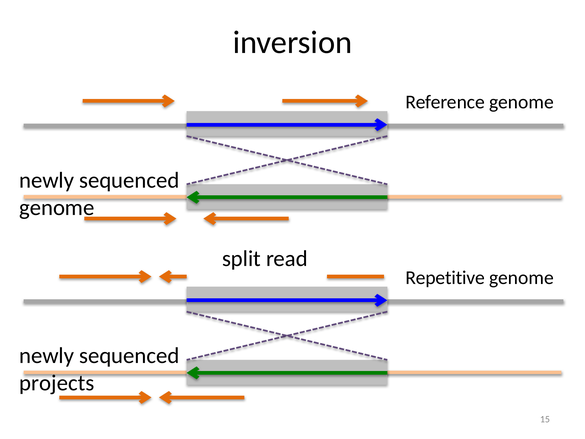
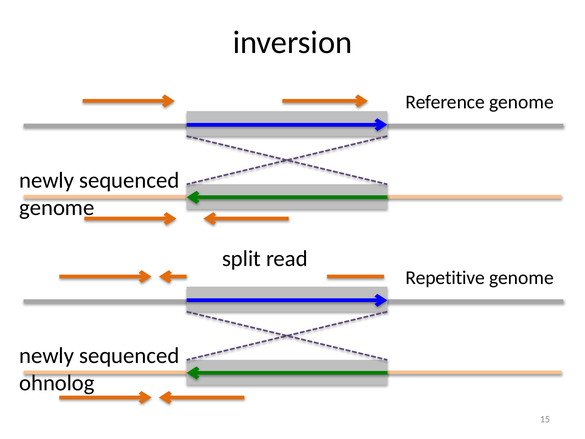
projects: projects -> ohnolog (57, 383)
